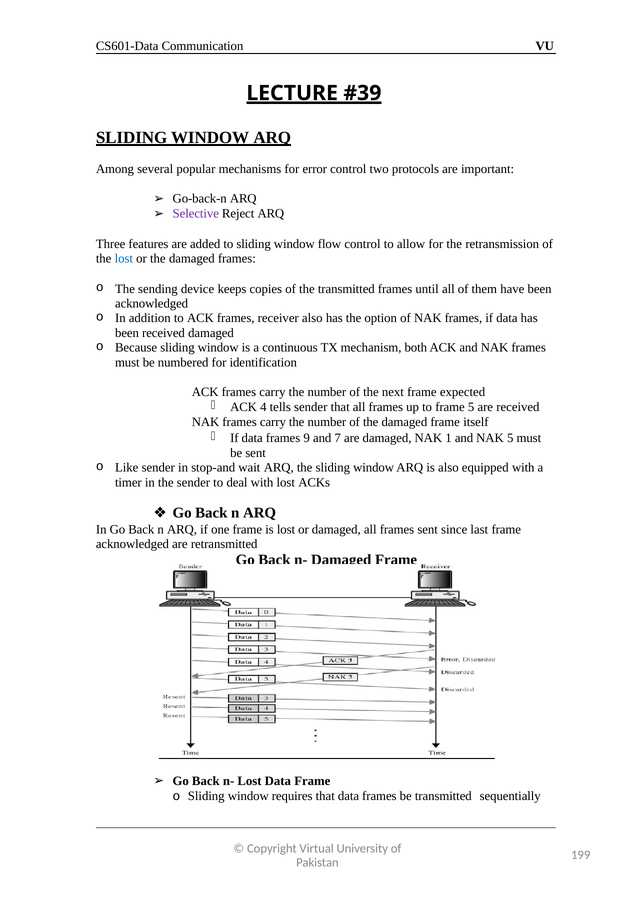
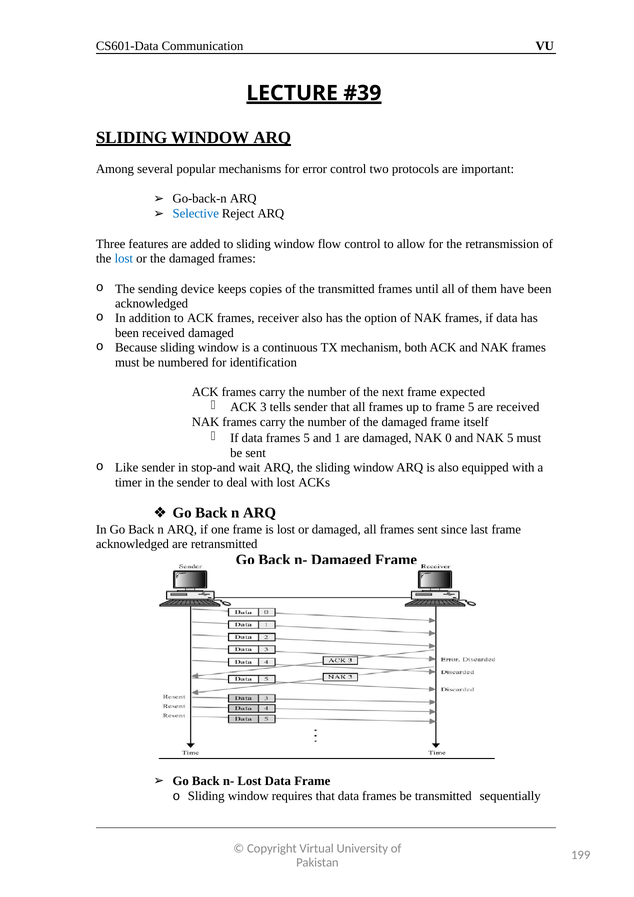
Selective colour: purple -> blue (196, 214)
4: 4 -> 3 (263, 407)
frames 9: 9 -> 5 (307, 438)
7: 7 -> 1 (338, 438)
1: 1 -> 0 (448, 438)
